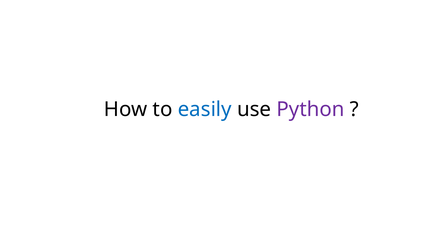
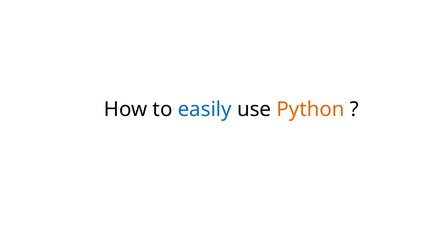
Python colour: purple -> orange (311, 110)
